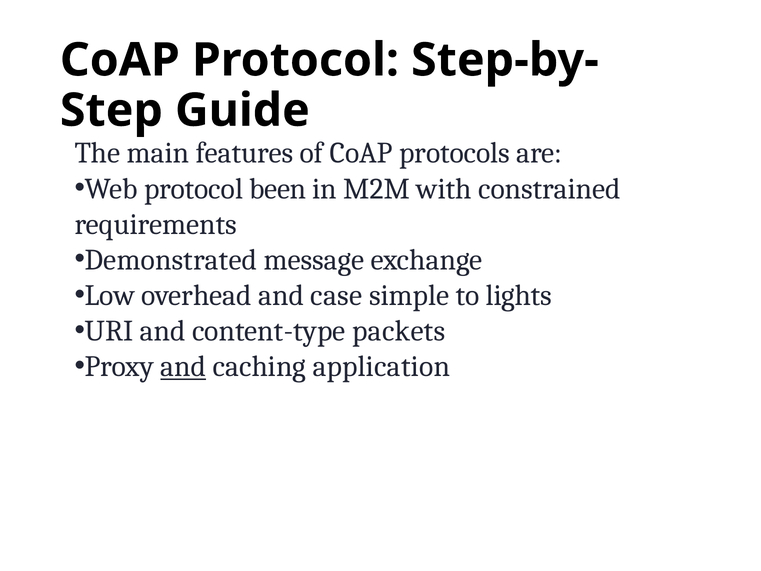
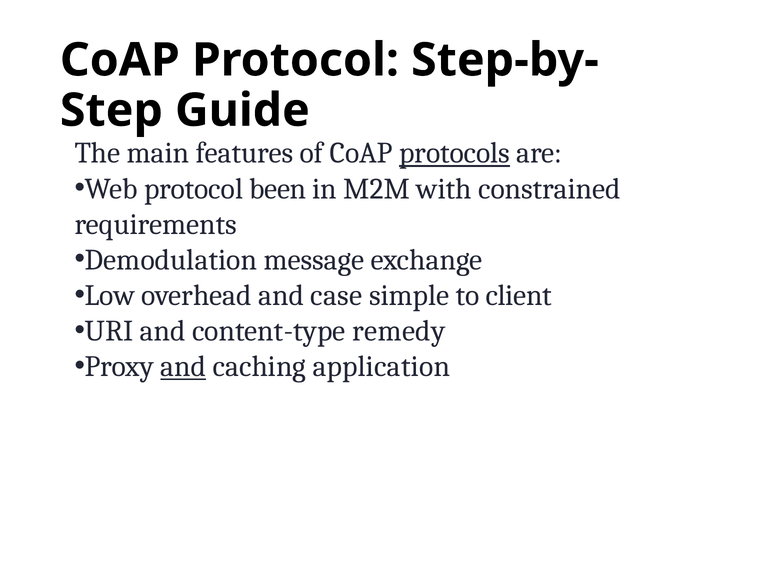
protocols underline: none -> present (455, 153)
Demonstrated: Demonstrated -> Demodulation (171, 260)
lights: lights -> client (519, 295)
packets: packets -> remedy (399, 331)
